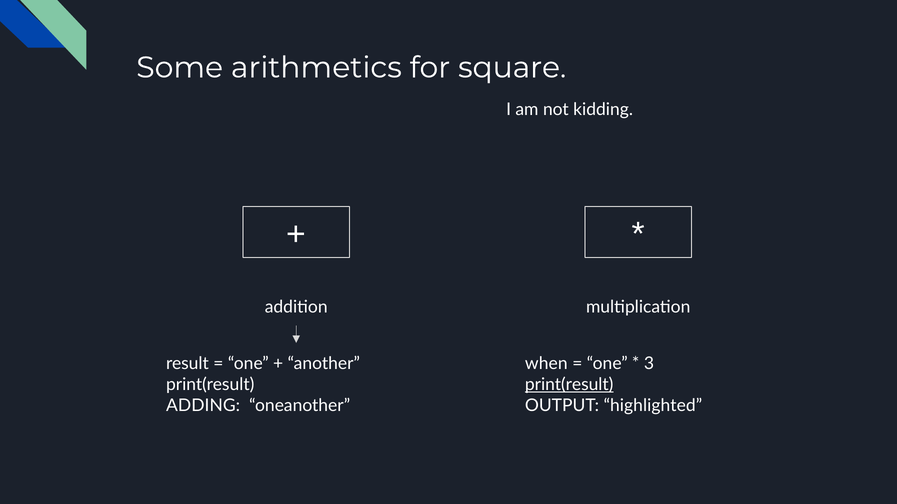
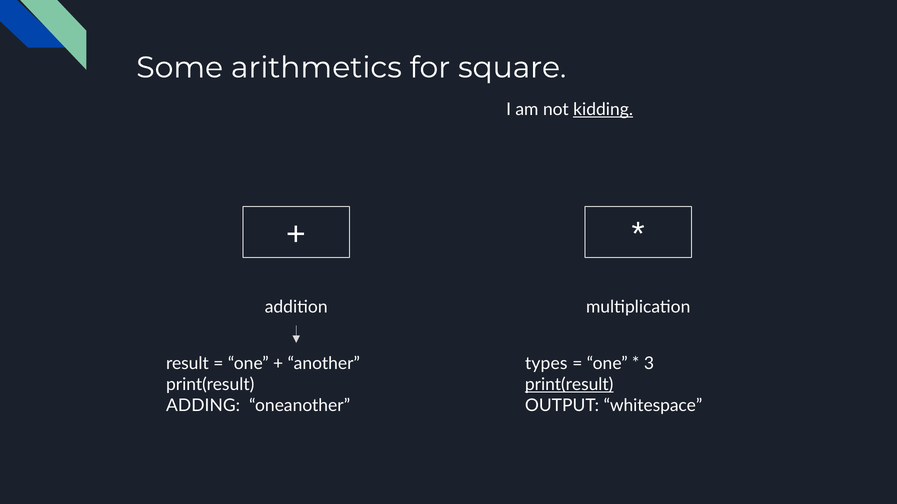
kidding underline: none -> present (603, 110)
when: when -> types (546, 364)
highlighted: highlighted -> whitespace (653, 406)
